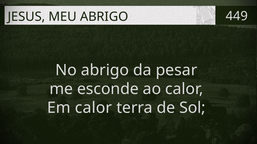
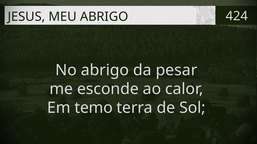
449: 449 -> 424 (237, 16)
Em calor: calor -> temo (94, 108)
